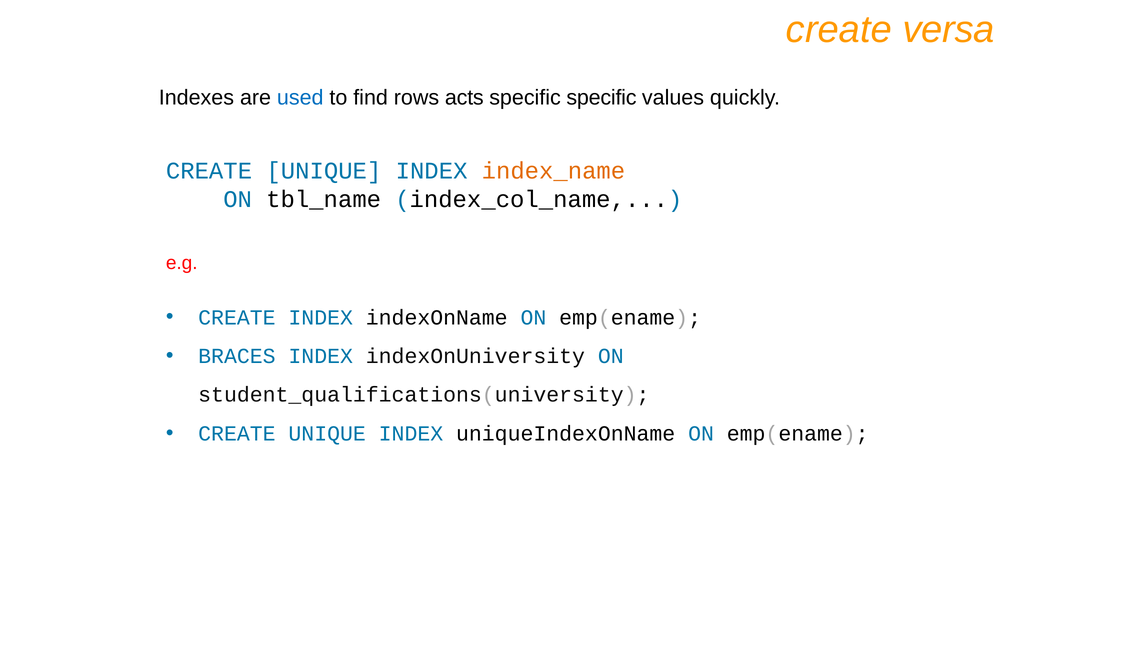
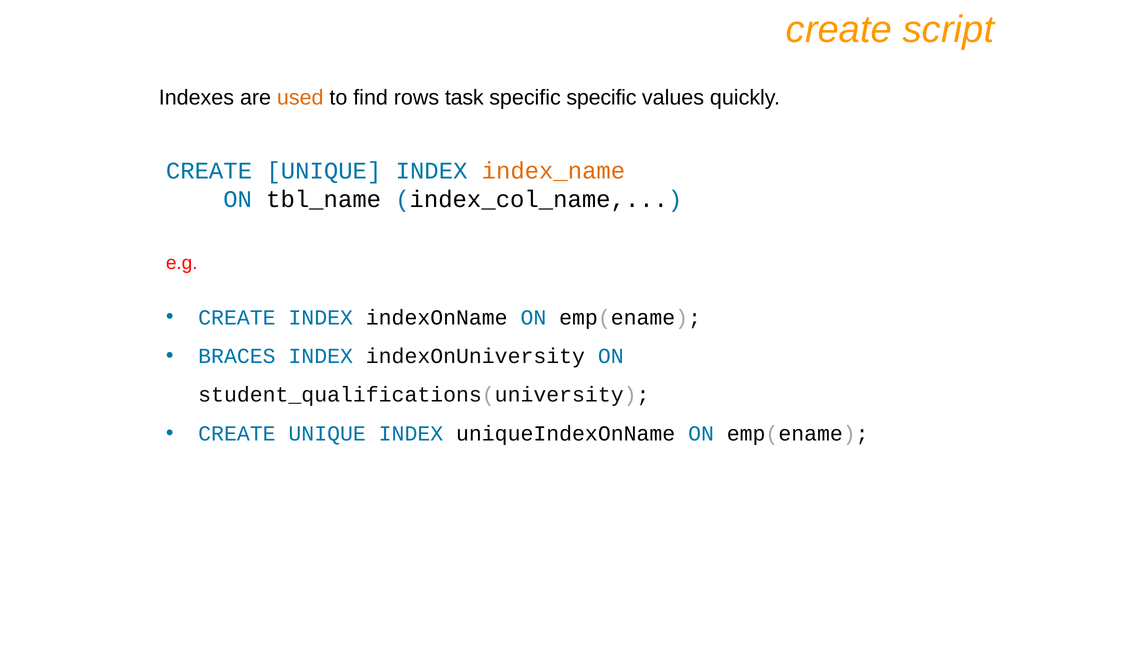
versa: versa -> script (948, 30)
used colour: blue -> orange (300, 97)
acts: acts -> task (464, 97)
